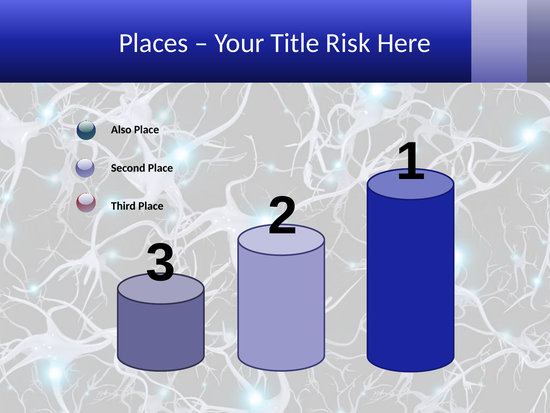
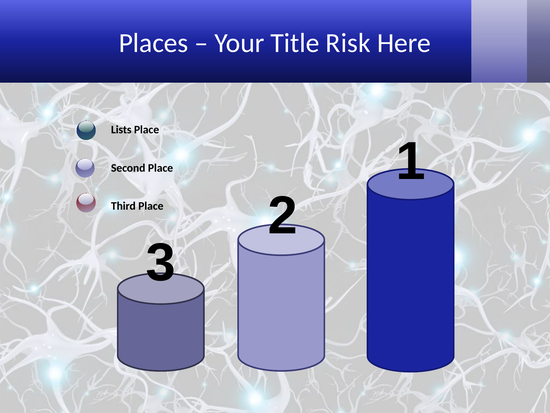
Also: Also -> Lists (121, 129)
